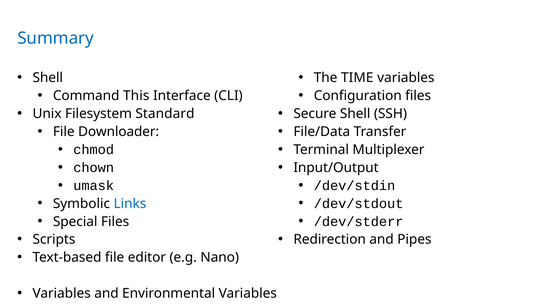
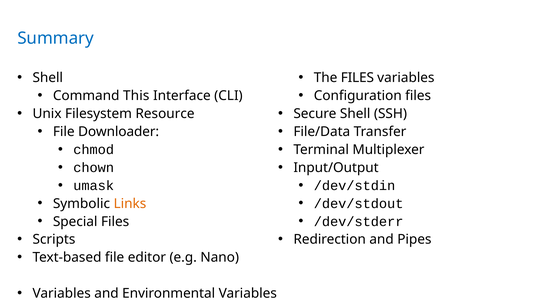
The TIME: TIME -> FILES (357, 78)
Standard: Standard -> Resource (165, 114)
Links colour: blue -> orange (130, 204)
